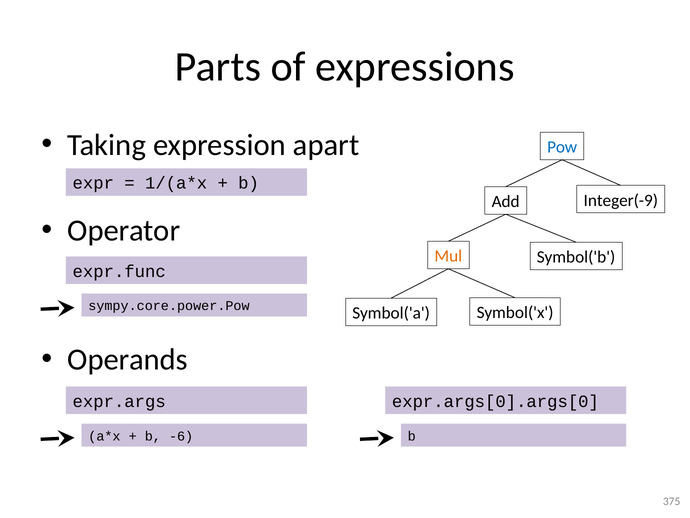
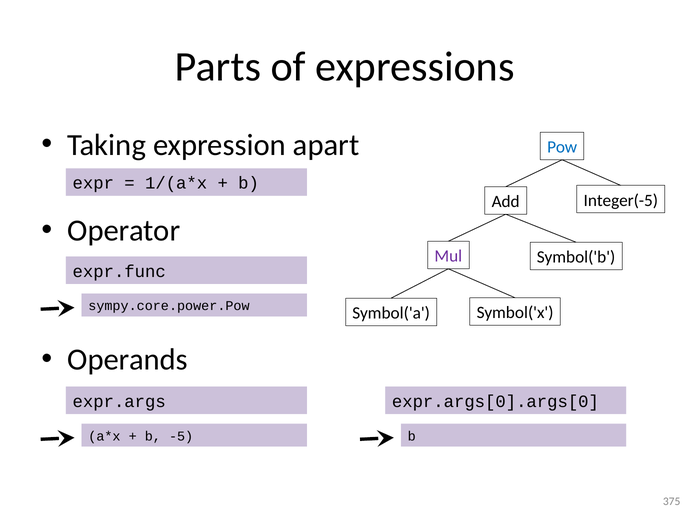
Integer(-9: Integer(-9 -> Integer(-5 (621, 200)
Mul colour: orange -> purple (448, 256)
-6: -6 -> -5 (181, 436)
